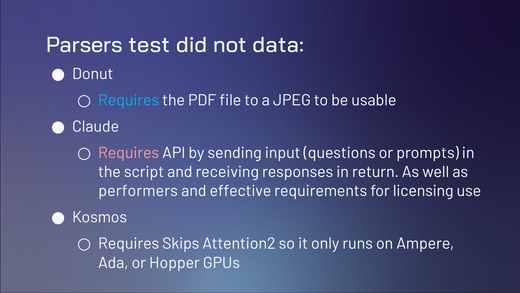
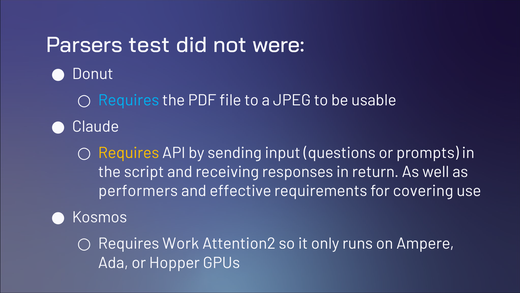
data: data -> were (279, 45)
Requires colour: pink -> yellow (129, 153)
licensing: licensing -> covering (423, 191)
Skips: Skips -> Work (181, 243)
